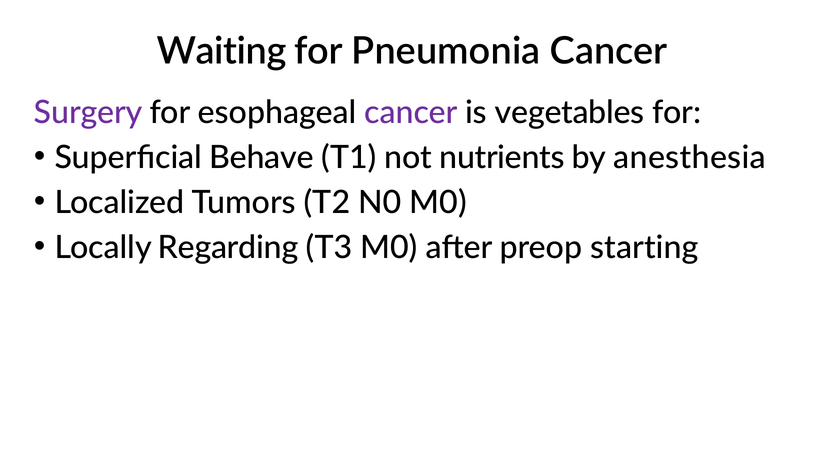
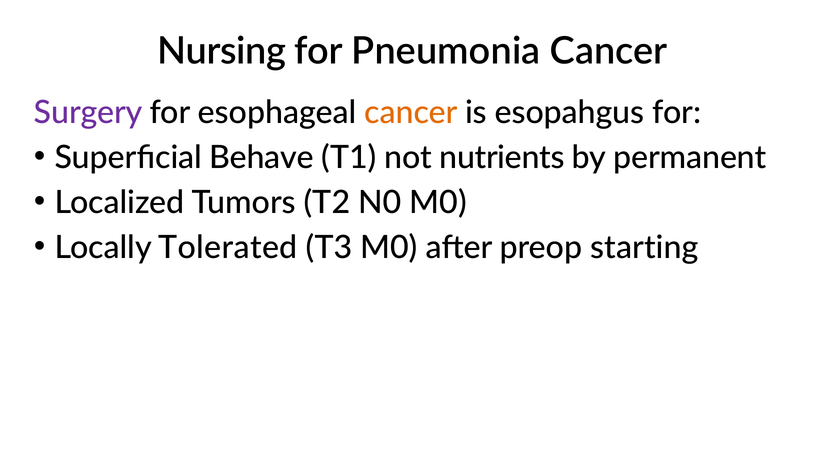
Waiting: Waiting -> Nursing (222, 51)
cancer colour: purple -> orange (411, 113)
vegetables: vegetables -> esopahgus (570, 113)
anesthesia: anesthesia -> permanent (690, 158)
Regarding: Regarding -> Tolerated (228, 248)
